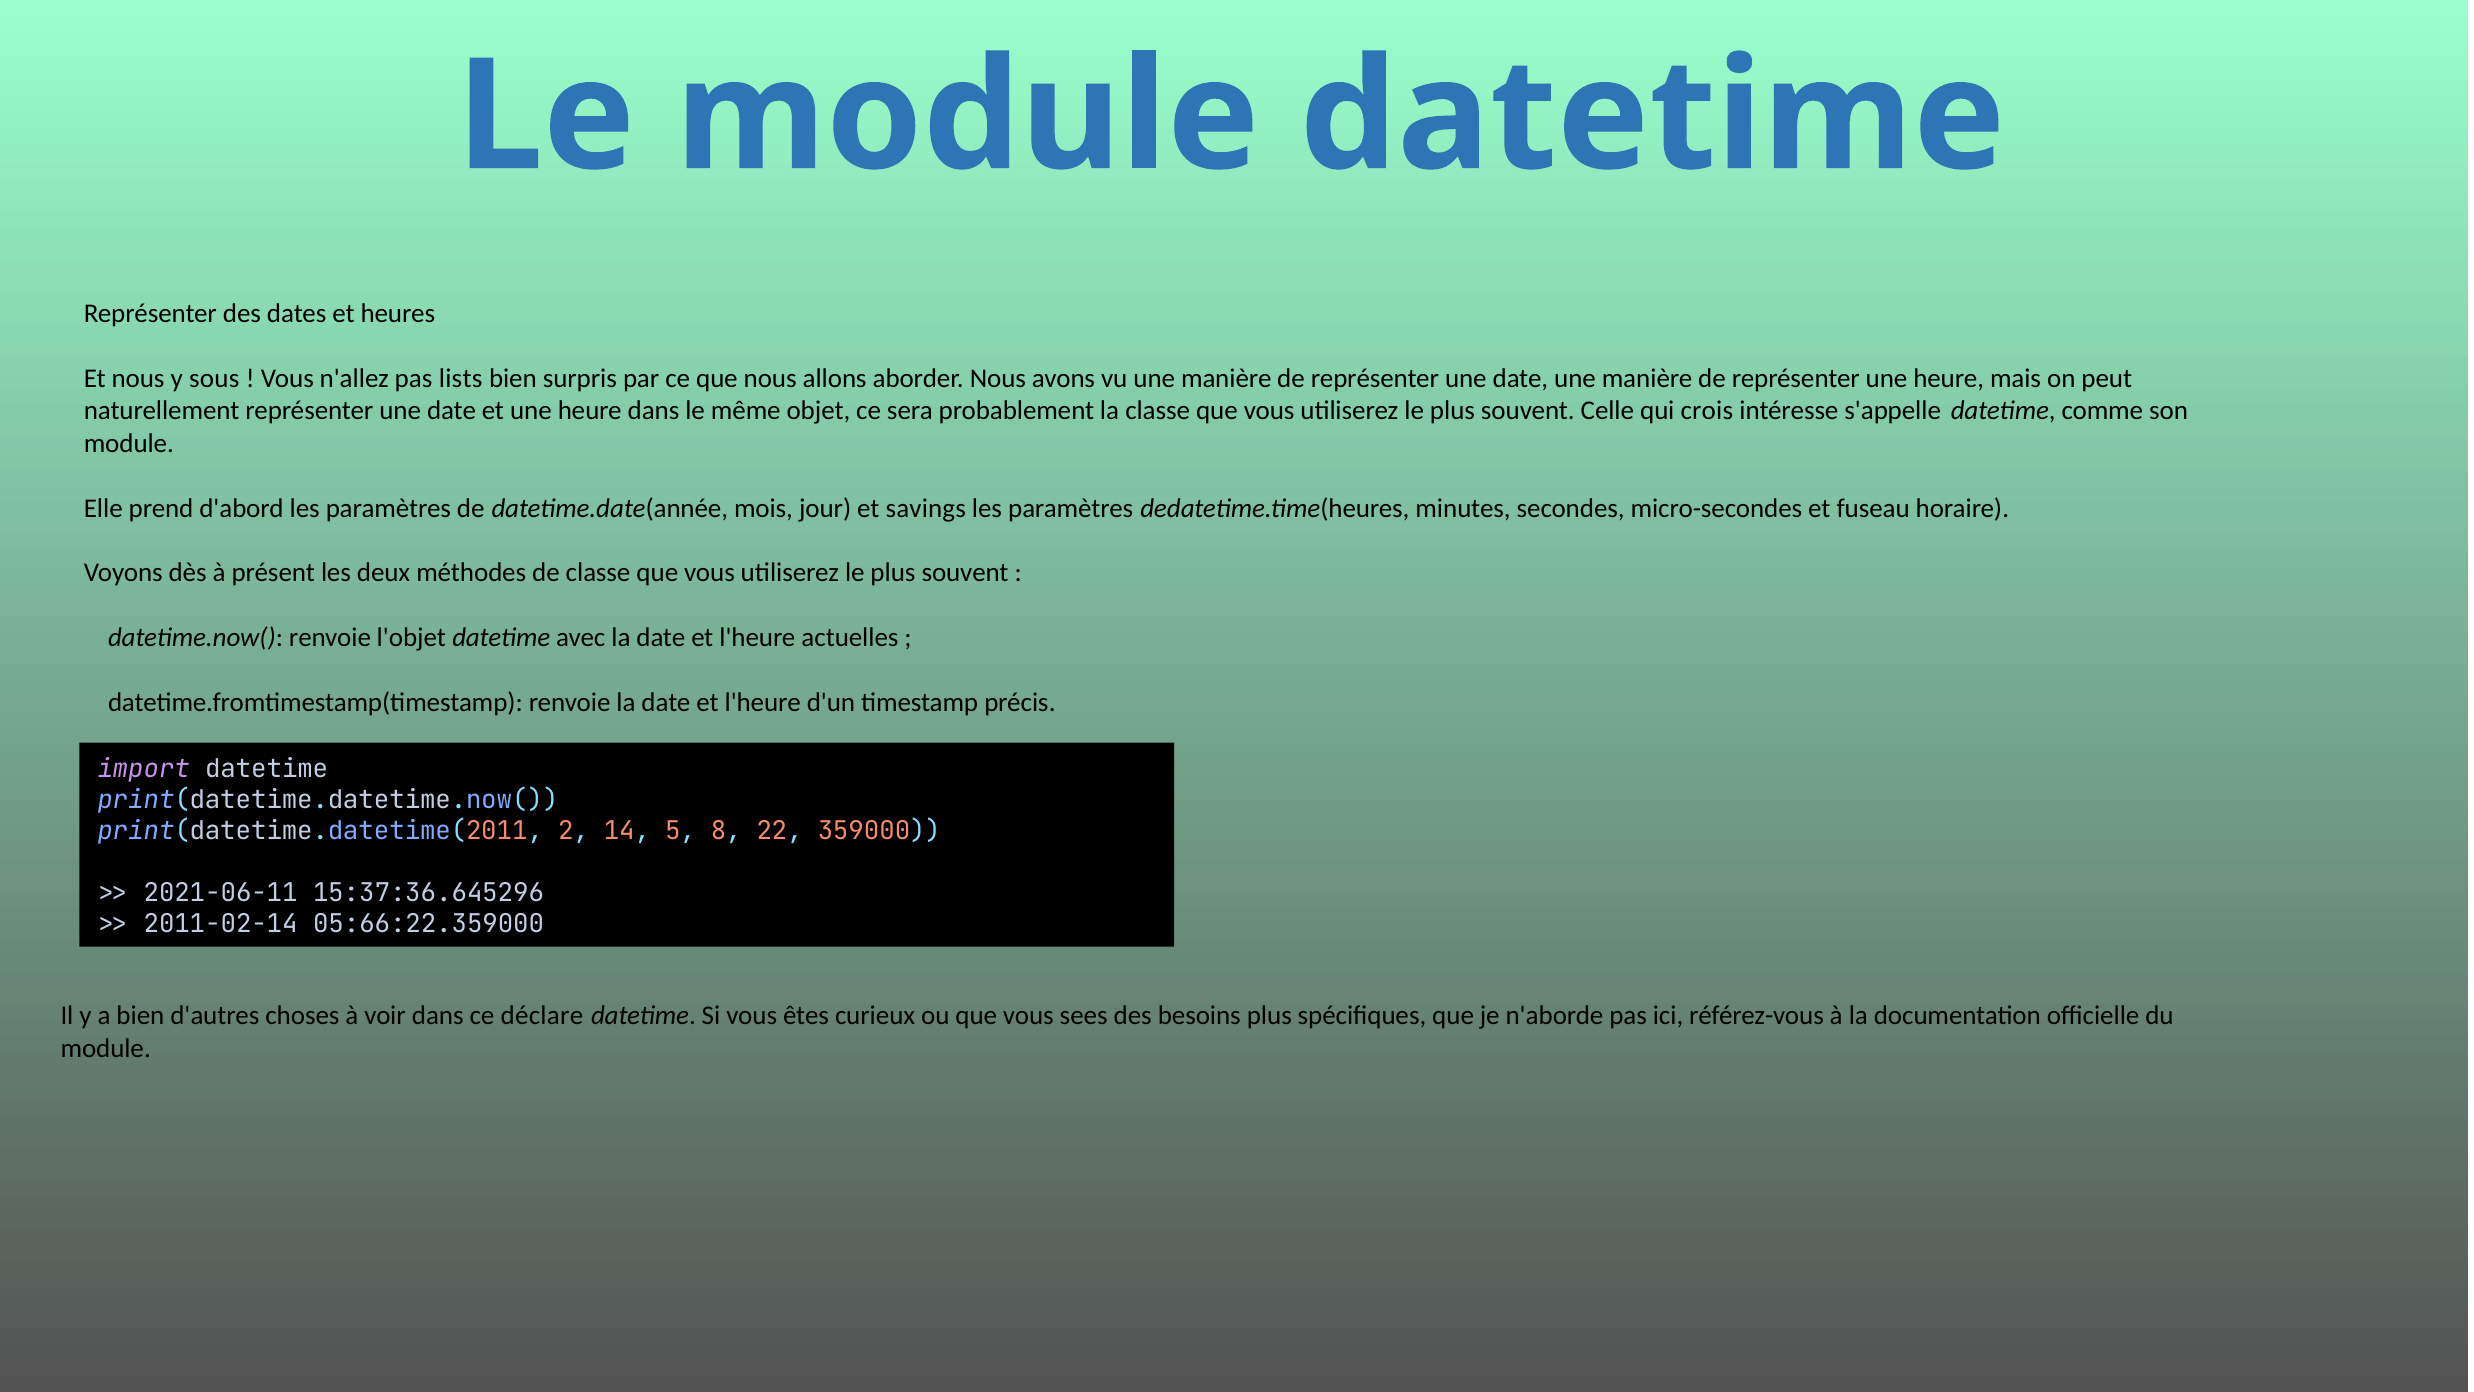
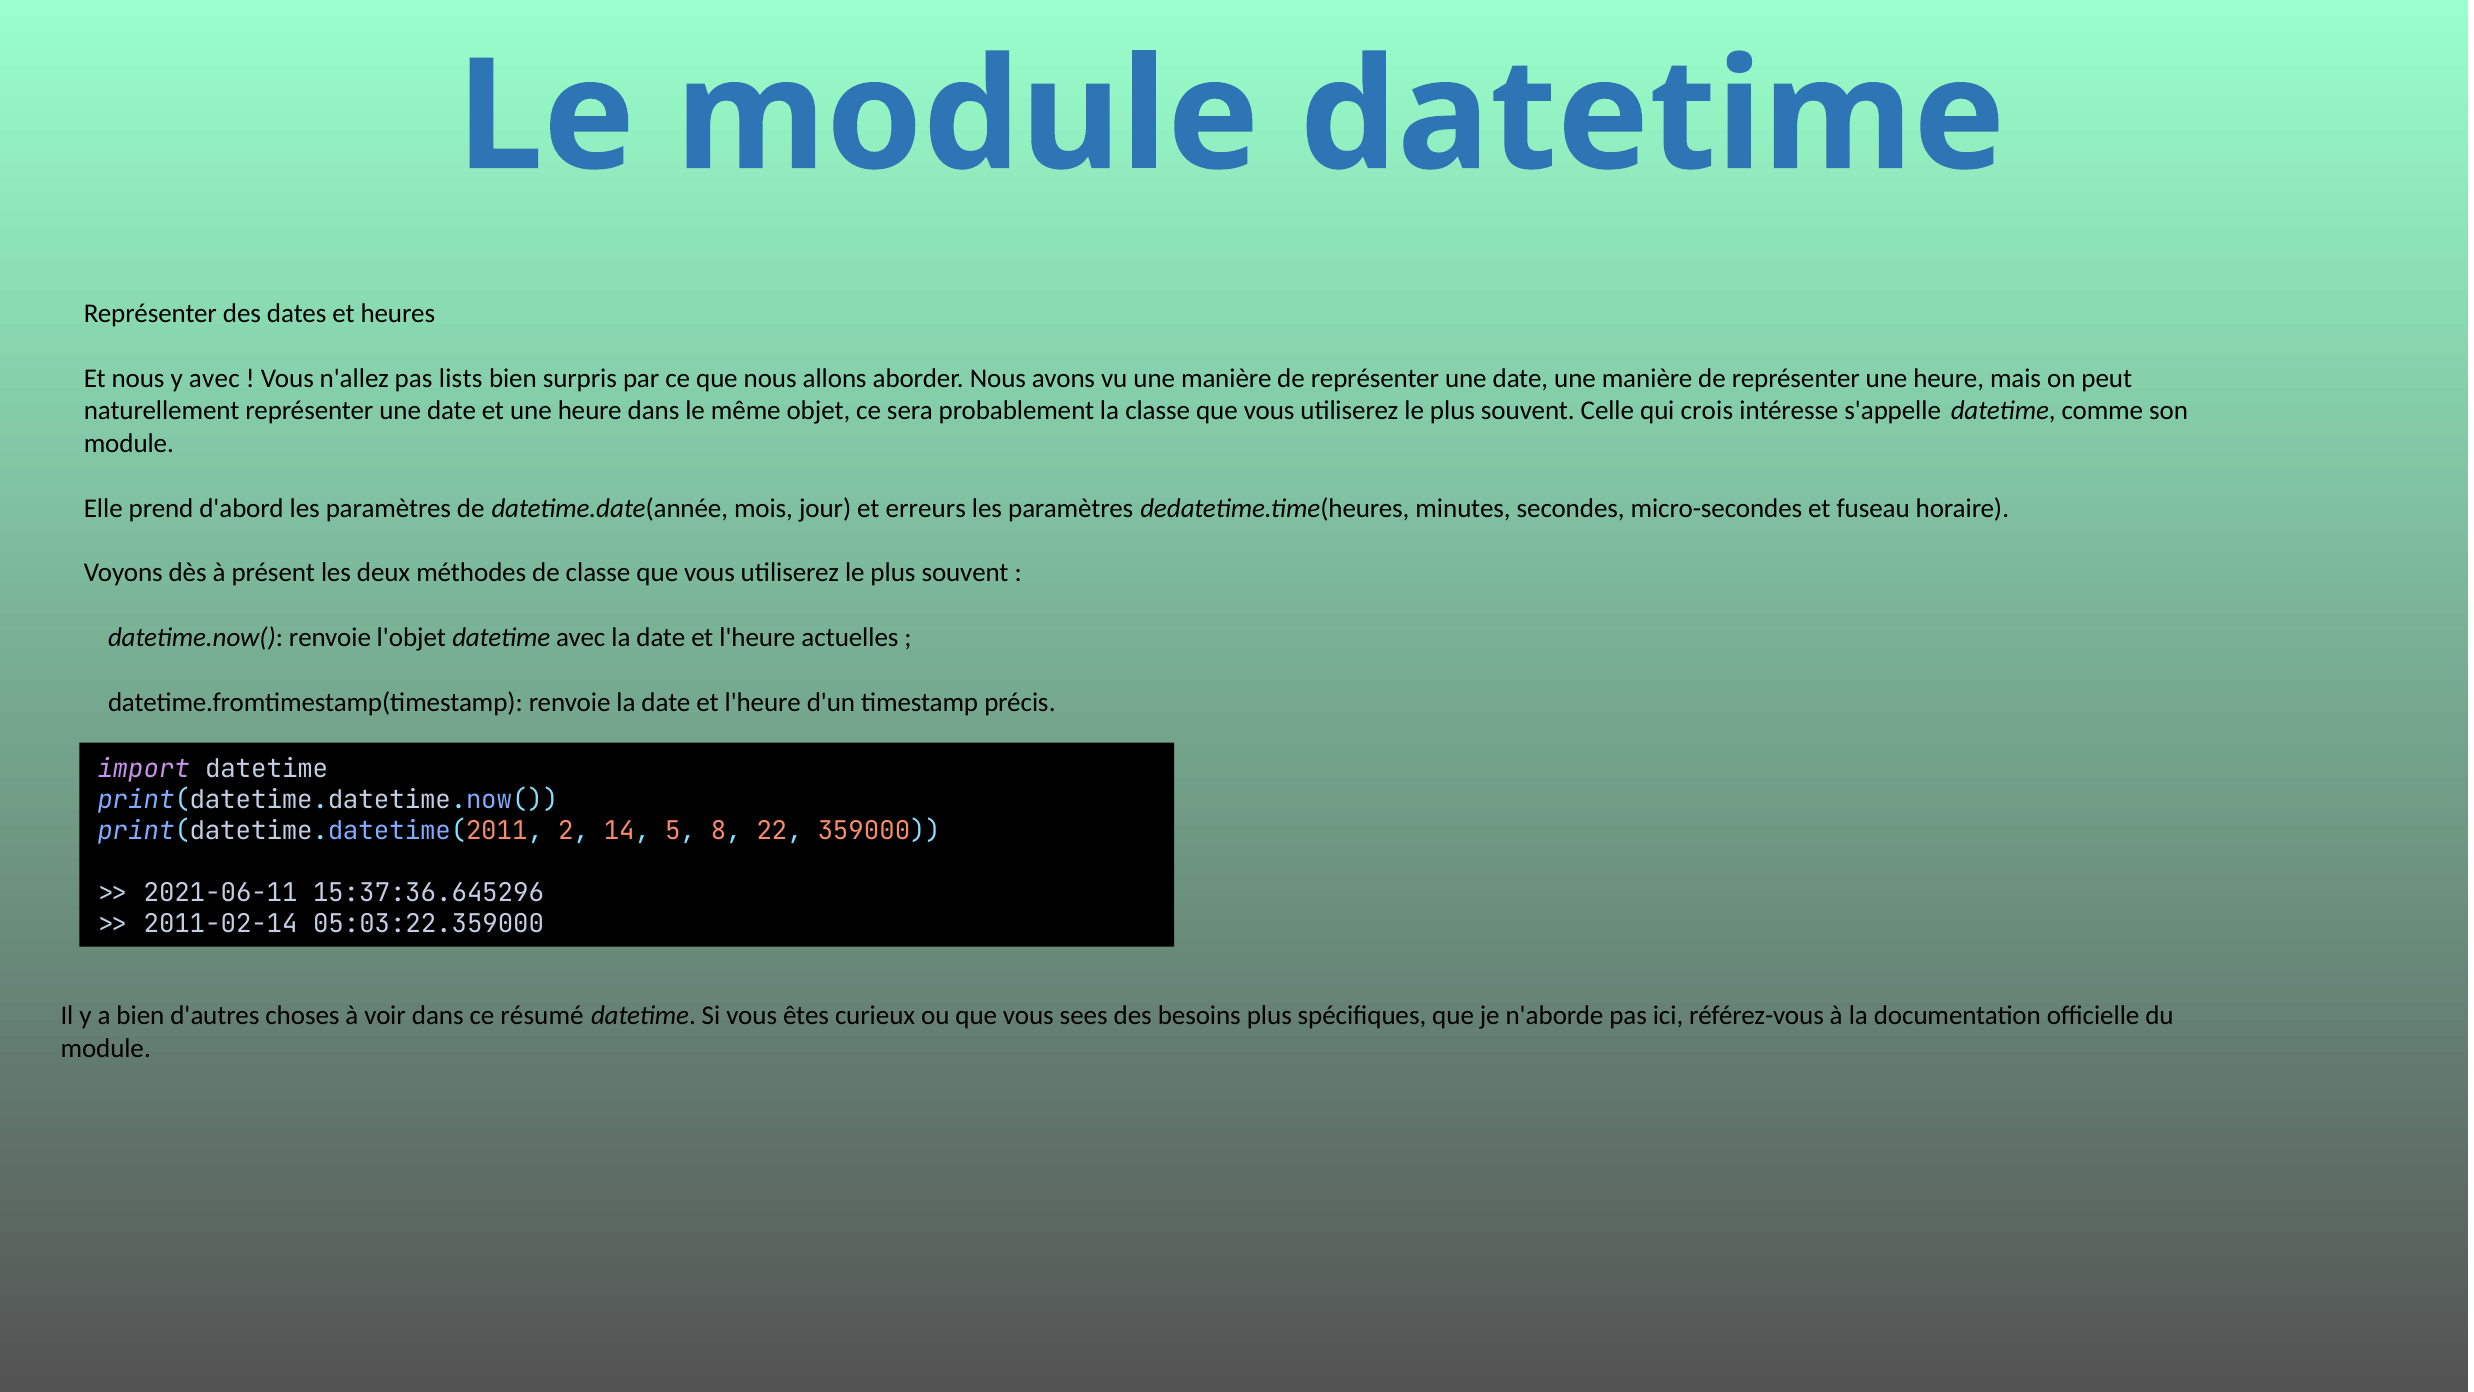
y sous: sous -> avec (214, 378)
savings: savings -> erreurs (926, 508)
05:66:22.359000: 05:66:22.359000 -> 05:03:22.359000 (429, 924)
déclare: déclare -> résumé (542, 1015)
